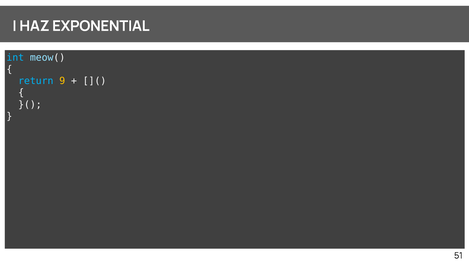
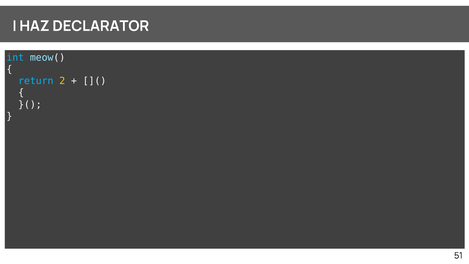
EXPONENTIAL: EXPONENTIAL -> DECLARATOR (101, 26)
9: 9 -> 2 (62, 81)
